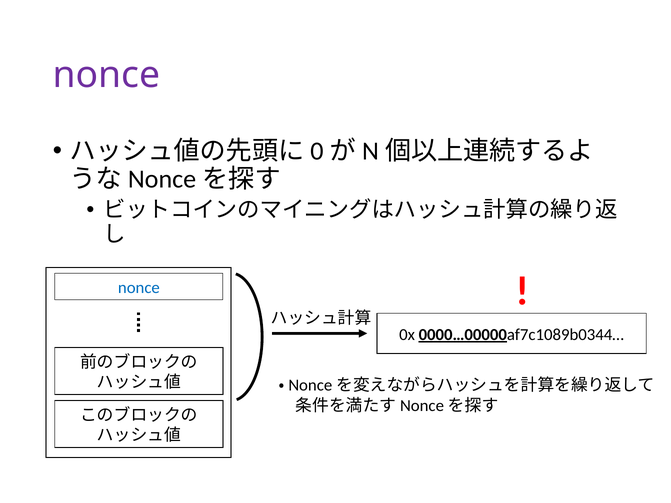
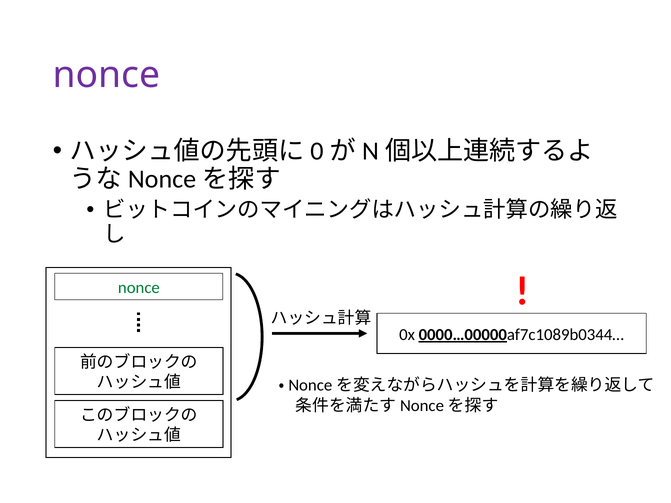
nonce colour: blue -> green (139, 288)
